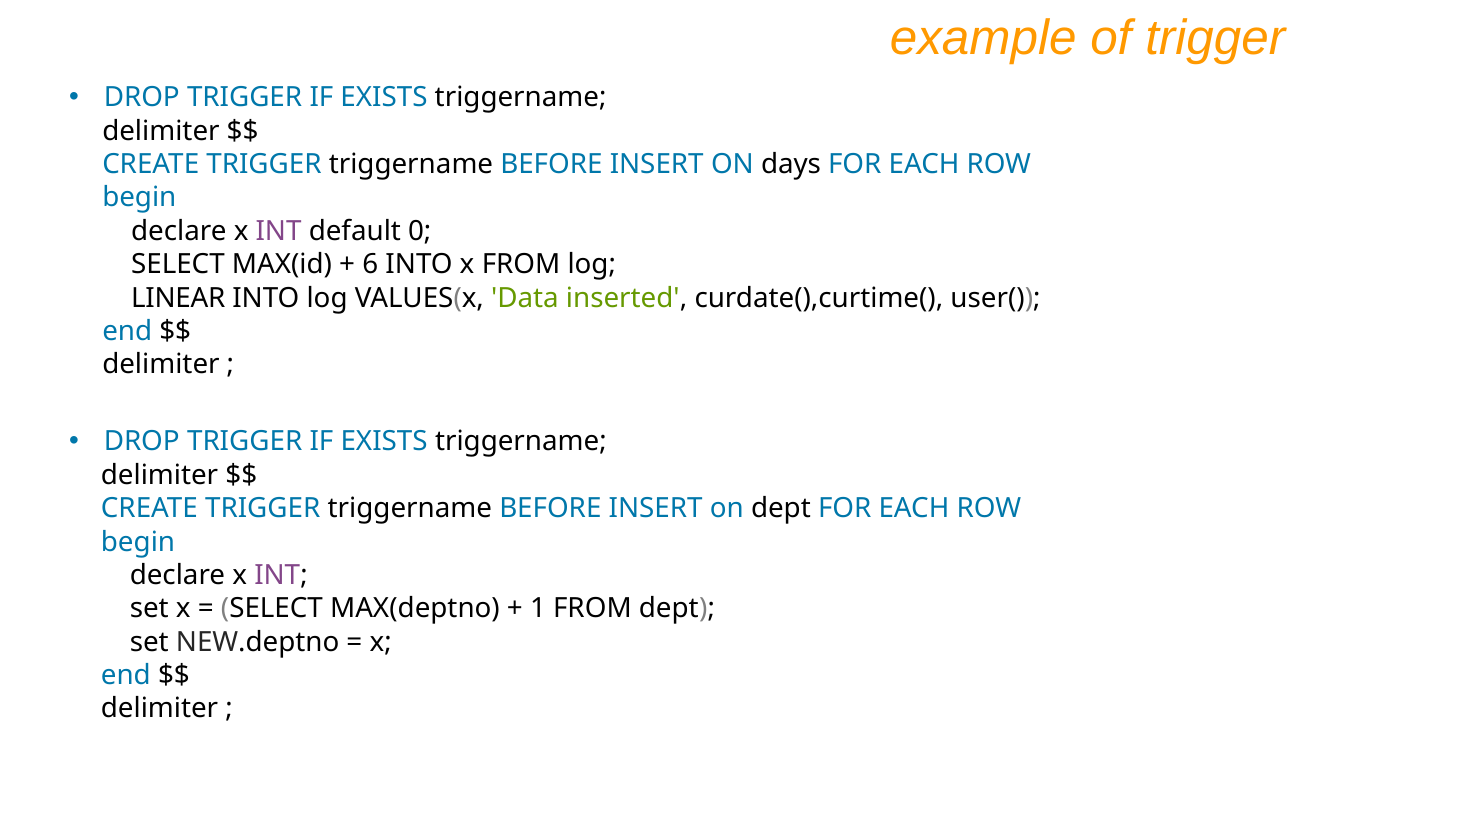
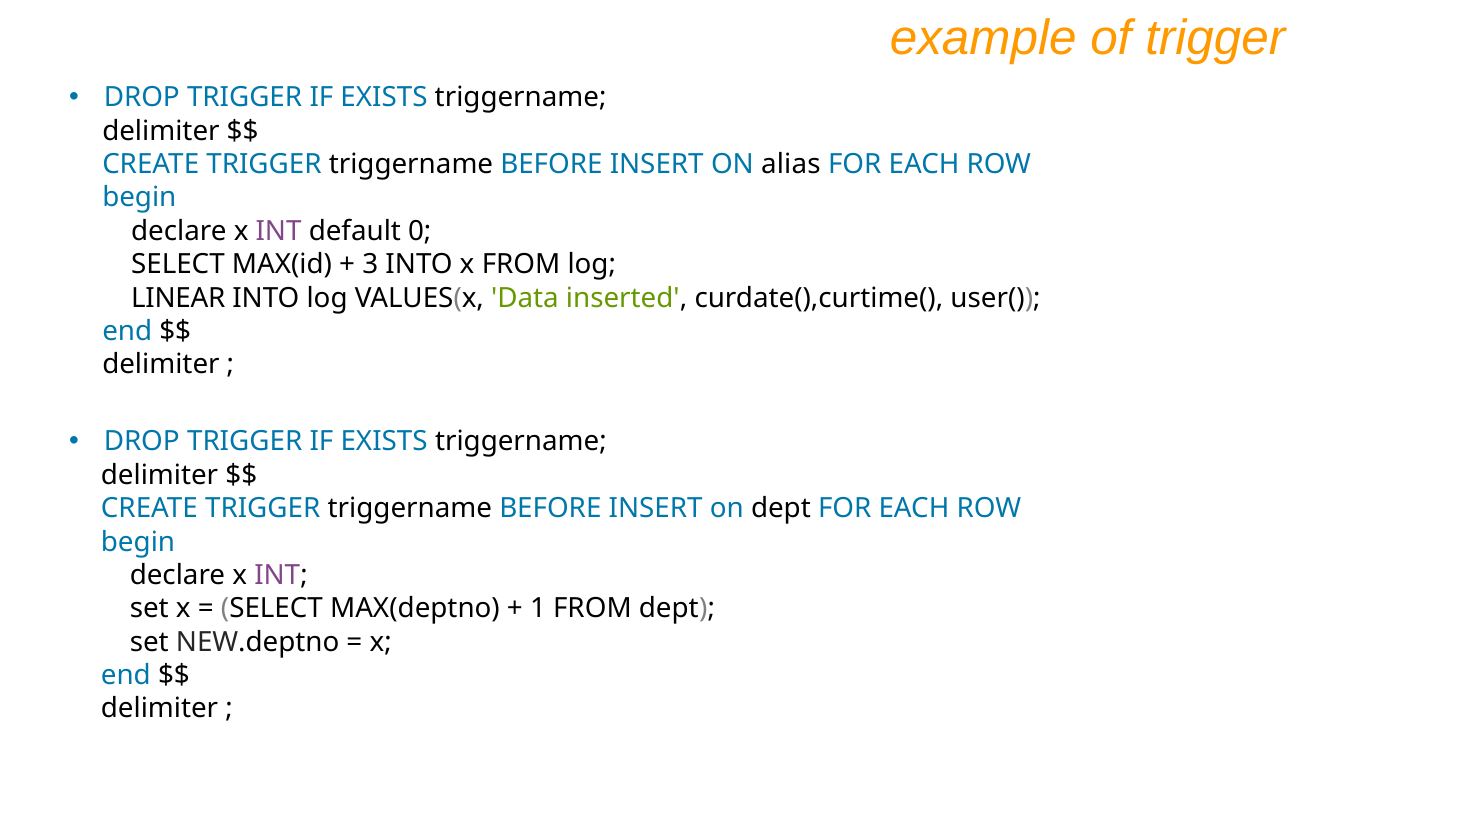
days: days -> alias (791, 164)
6: 6 -> 3 (370, 264)
